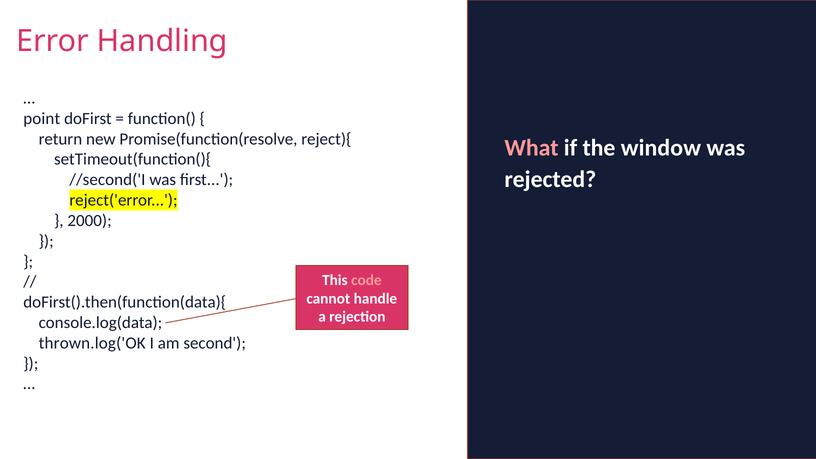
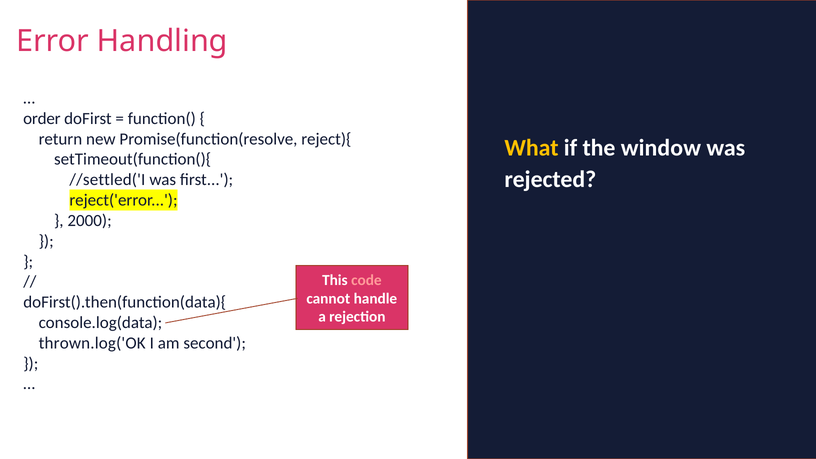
point: point -> order (42, 119)
What colour: pink -> yellow (532, 148)
//second('I: //second('I -> //settled('I (107, 180)
